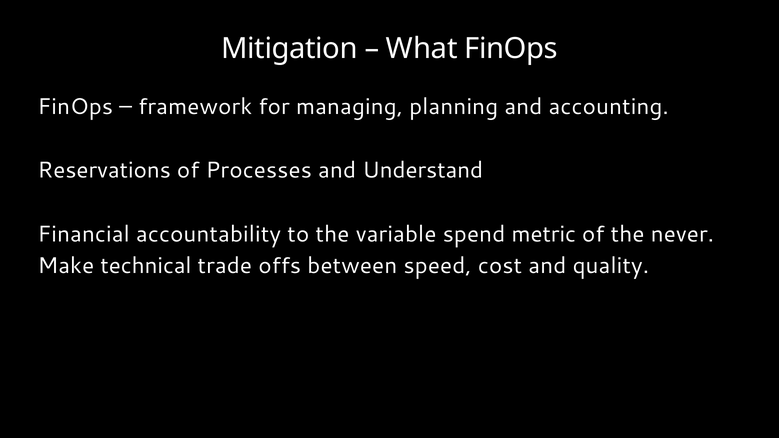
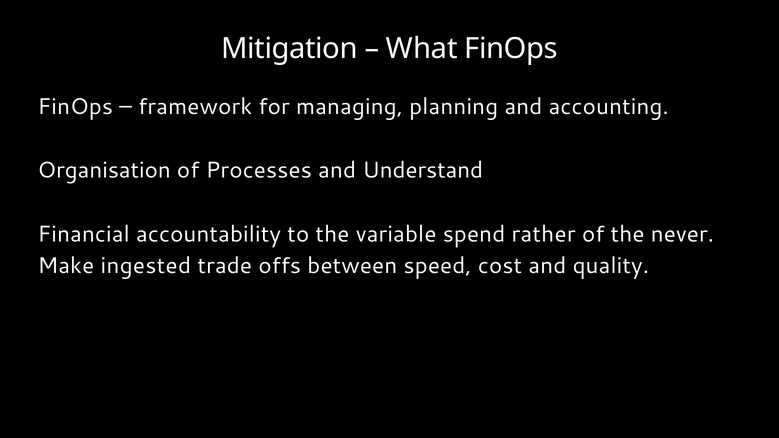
Reservations: Reservations -> Organisation (104, 171)
metric: metric -> rather (544, 234)
technical: technical -> ingested (146, 266)
